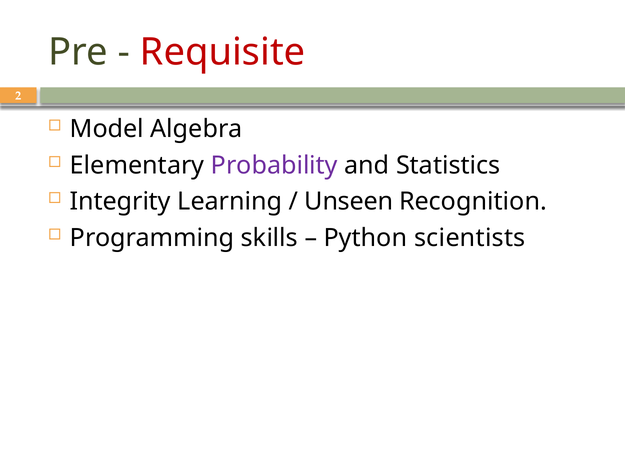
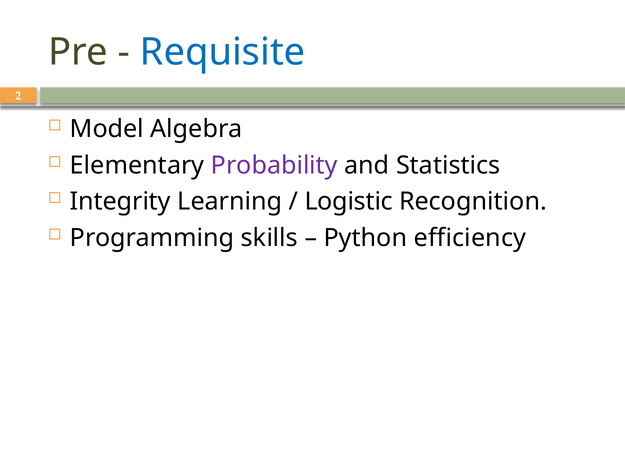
Requisite colour: red -> blue (223, 52)
Unseen: Unseen -> Logistic (349, 202)
scientists: scientists -> efficiency (470, 238)
